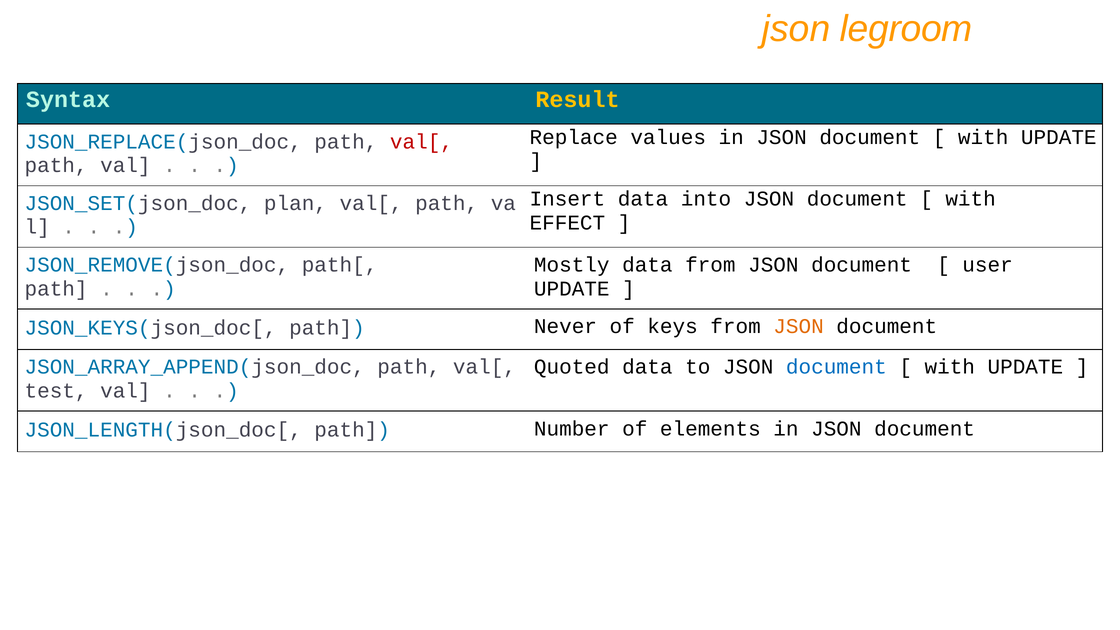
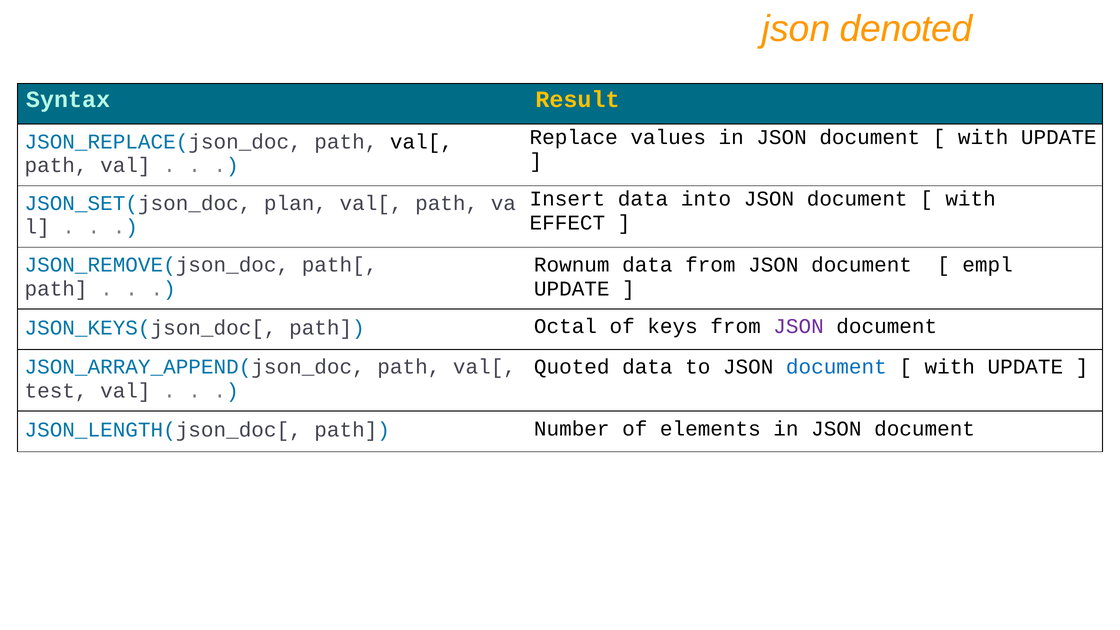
legroom: legroom -> denoted (906, 29)
val[ colour: red -> black (421, 142)
Mostly: Mostly -> Rownum (572, 265)
user: user -> empl (988, 265)
Never: Never -> Octal (565, 326)
JSON colour: orange -> purple (799, 326)
